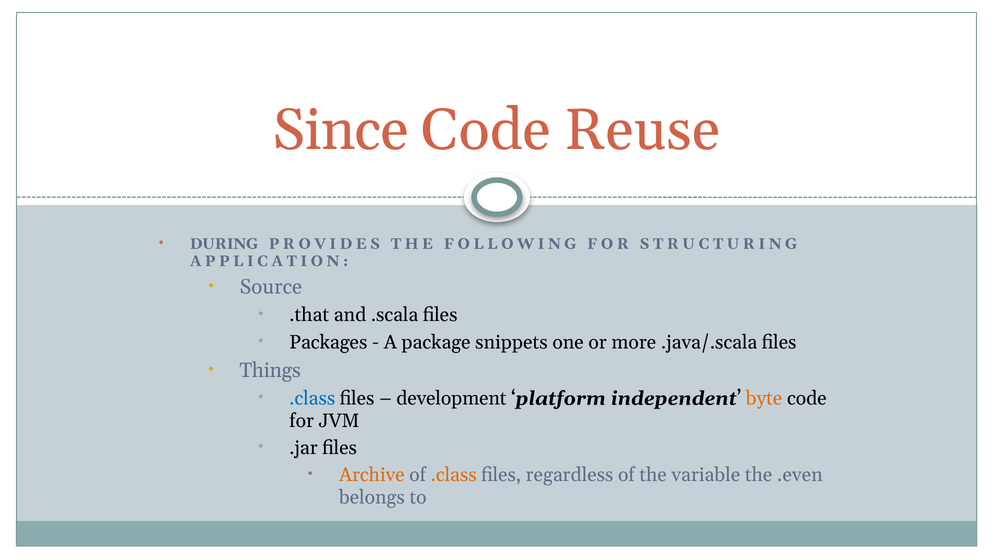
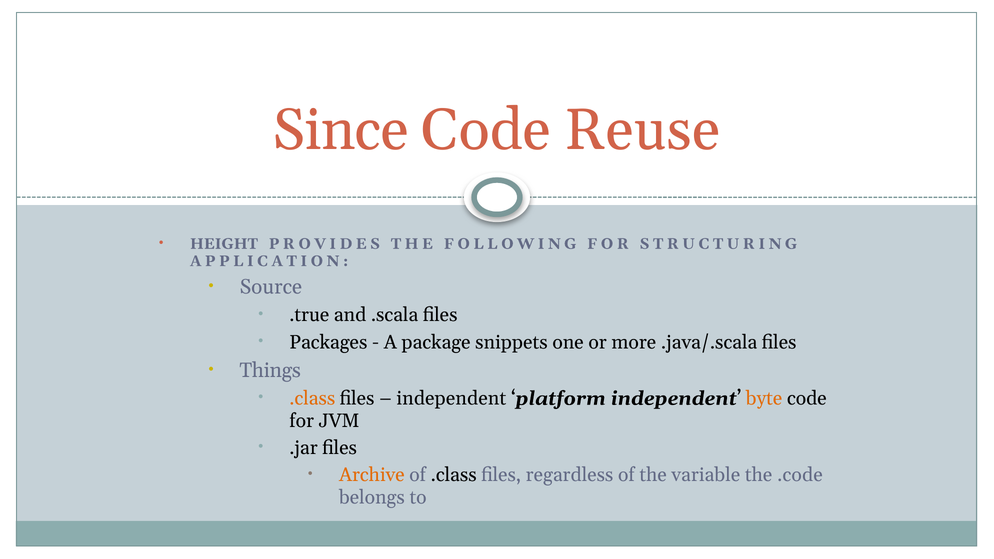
DURING: DURING -> HEIGHT (224, 244)
.that: .that -> .true (309, 315)
.class colour: blue -> orange (312, 399)
development: development -> independent (451, 399)
.class colour: orange -> black (454, 475)
.even: .even -> .code (800, 475)
